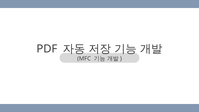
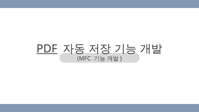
PDF underline: none -> present (47, 49)
